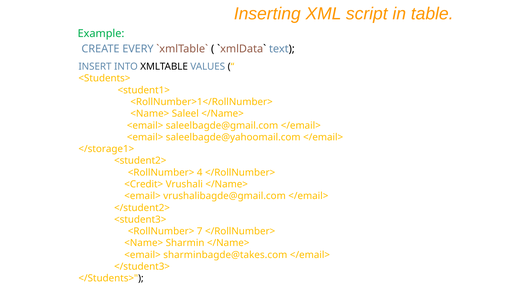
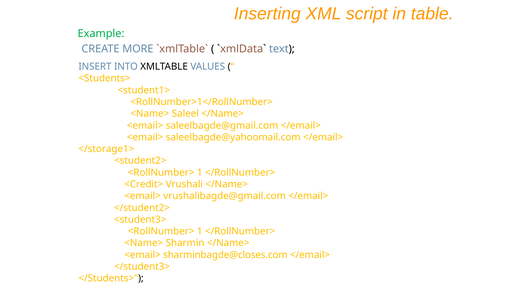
EVERY: EVERY -> MORE (138, 49)
4: 4 -> 1 (200, 173)
7: 7 -> 1 (200, 231)
sharminbagde@takes.com: sharminbagde@takes.com -> sharminbagde@closes.com (225, 255)
